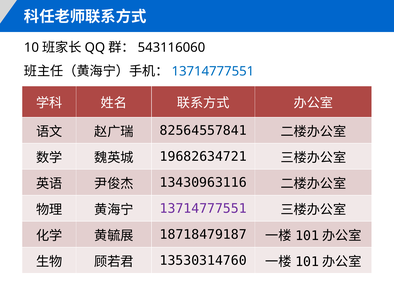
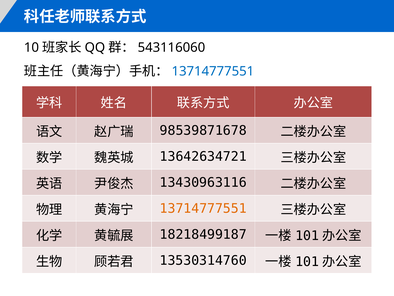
82564557841: 82564557841 -> 98539871678 (203, 130)
19682634721: 19682634721 -> 13642634721 (203, 156)
13714777551 colour: purple -> orange (203, 208)
18718479187: 18718479187 -> 18218499187 (203, 234)
